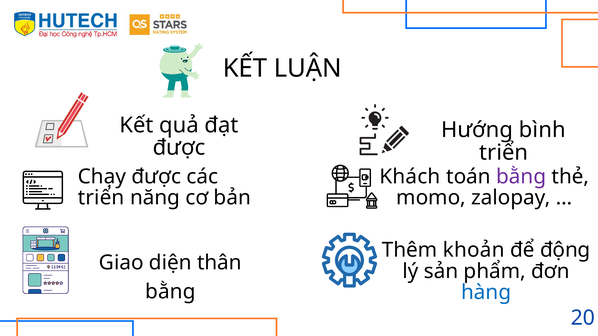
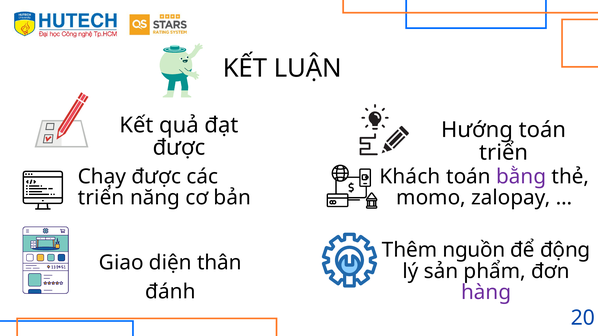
Hướng bình: bình -> toán (542, 130)
khoản: khoản -> nguồn (474, 250)
bằng: bằng -> đánh (170, 292)
hàng colour: blue -> purple (486, 293)
